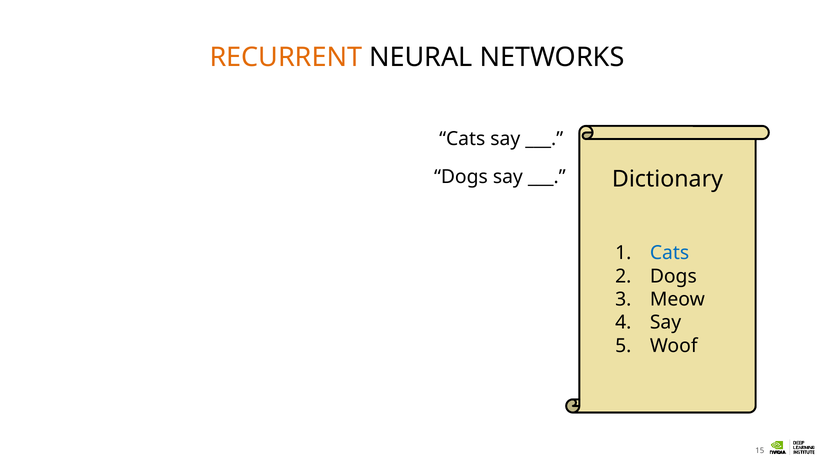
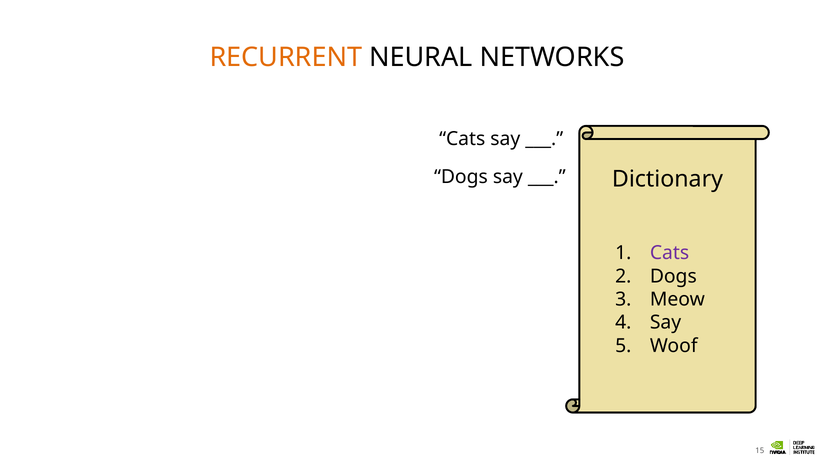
Cats colour: blue -> purple (670, 253)
